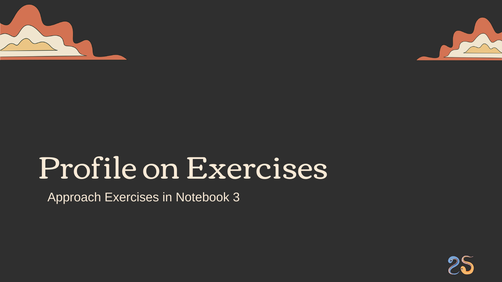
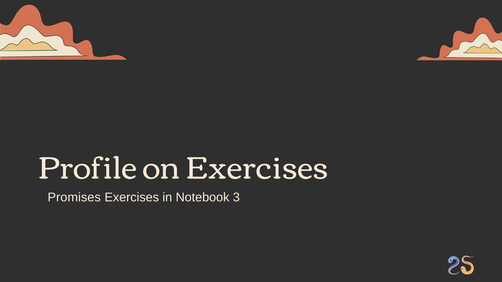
Approach: Approach -> Promises (74, 198)
